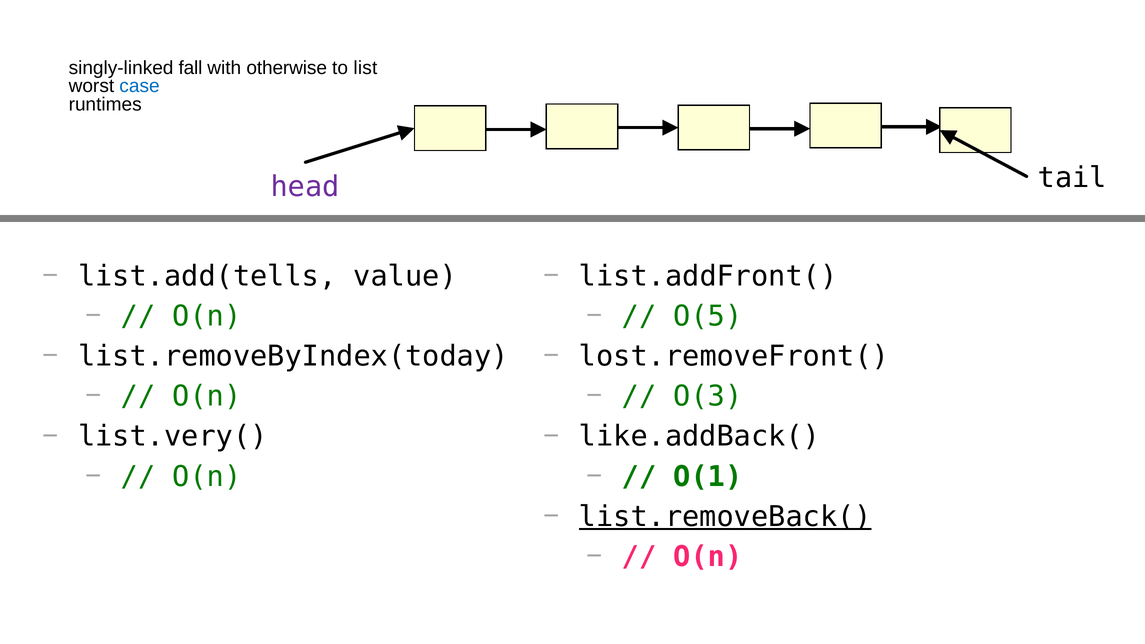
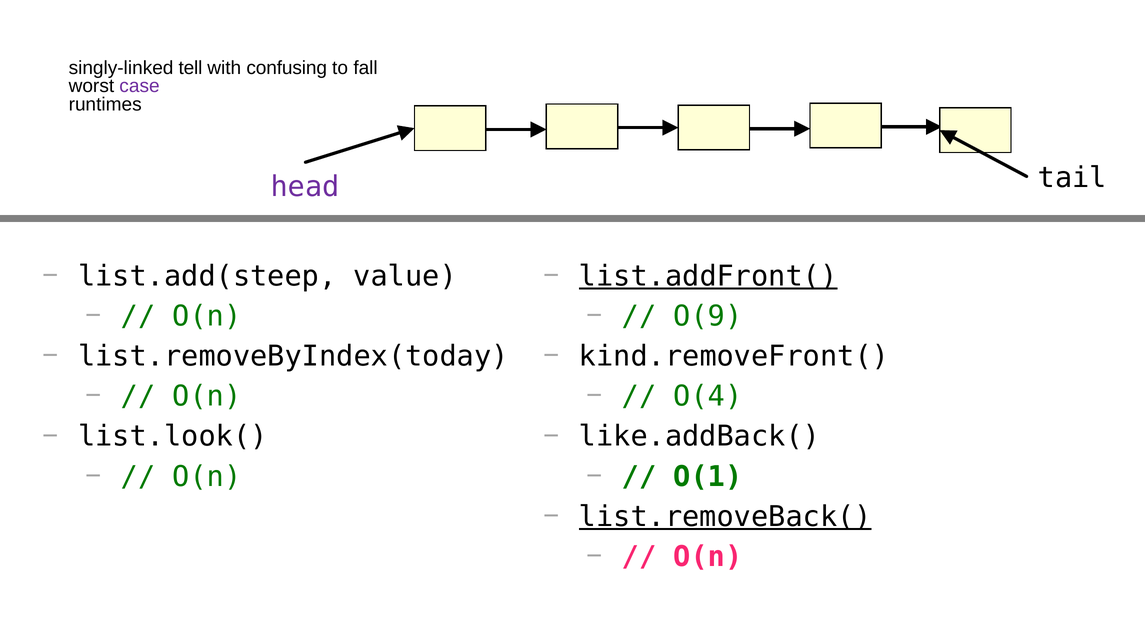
fall: fall -> tell (190, 68)
otherwise: otherwise -> confusing (287, 68)
list: list -> fall (366, 68)
case colour: blue -> purple (140, 86)
list.add(tells: list.add(tells -> list.add(steep (207, 276)
list.addFront( underline: none -> present (708, 276)
O(5: O(5 -> O(9 (708, 316)
lost.removeFront(: lost.removeFront( -> kind.removeFront( (734, 356)
O(3: O(3 -> O(4 (708, 396)
list.very(: list.very( -> list.look( (173, 437)
